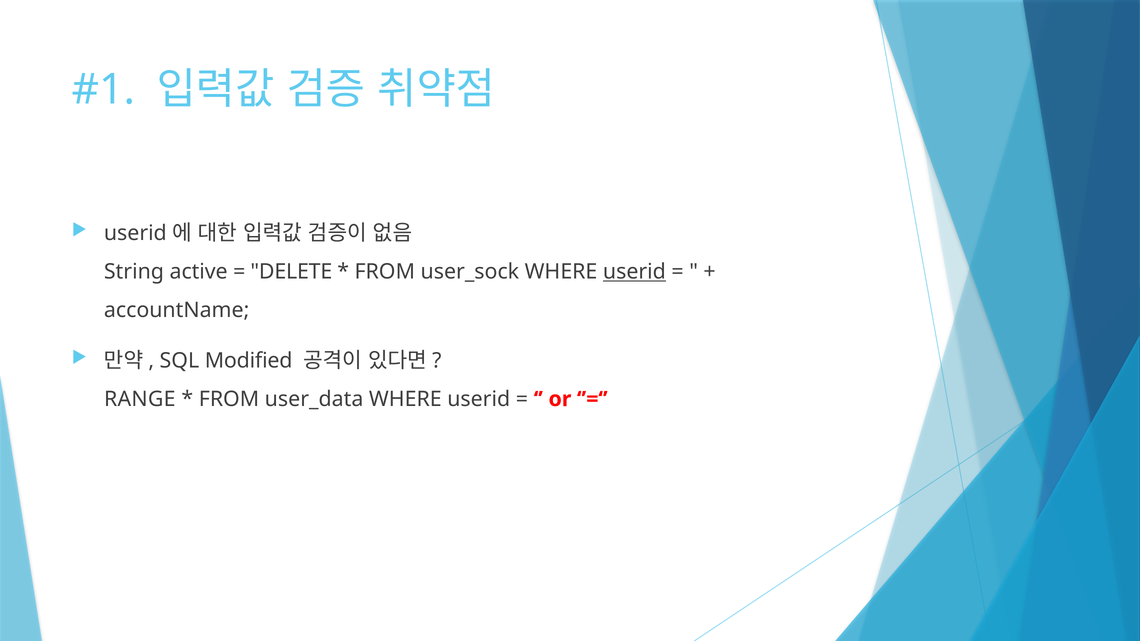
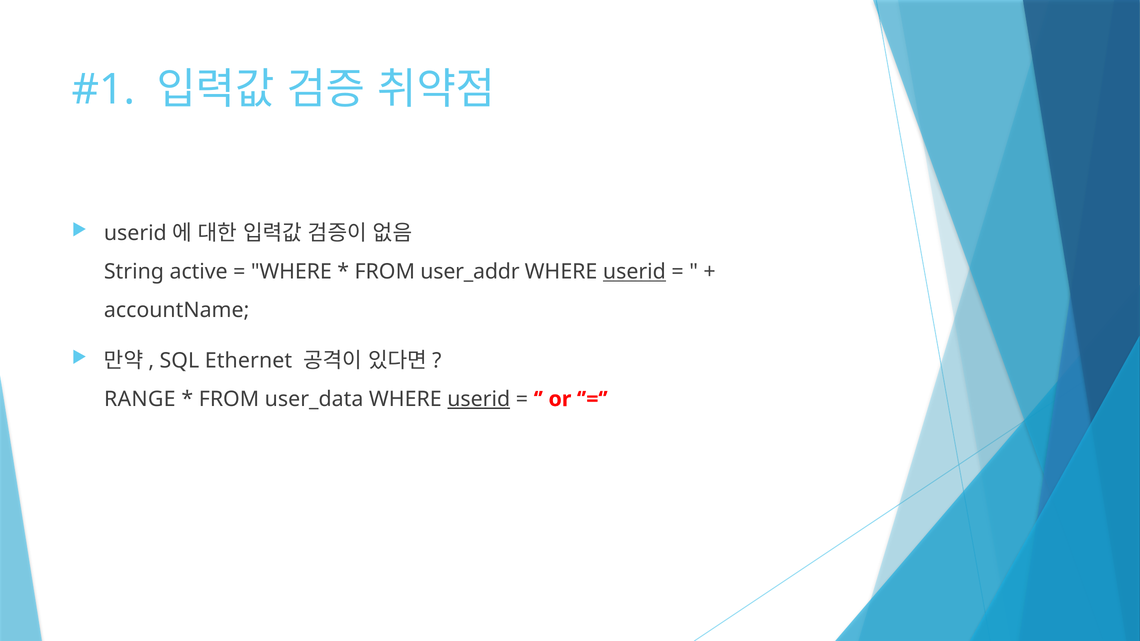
DELETE: DELETE -> WHERE (291, 272)
user_sock: user_sock -> user_addr (470, 272)
Modified: Modified -> Ethernet (248, 361)
userid underline: none -> present (479, 399)
